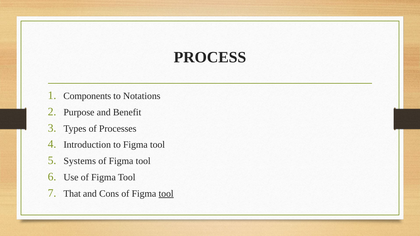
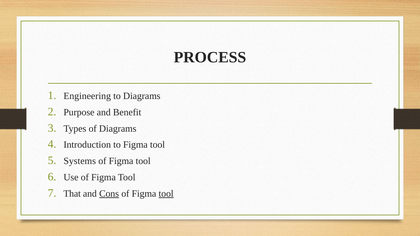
Components: Components -> Engineering (87, 96)
to Notations: Notations -> Diagrams (142, 96)
of Processes: Processes -> Diagrams (118, 129)
Cons underline: none -> present (109, 194)
